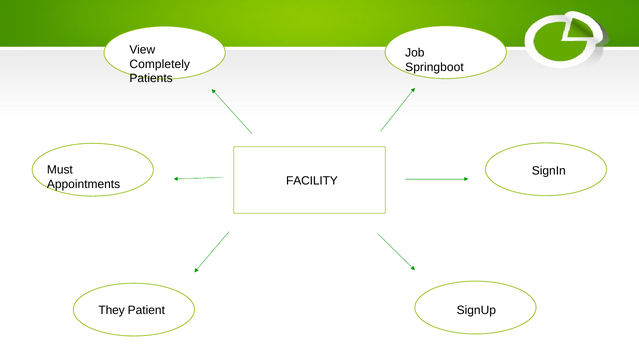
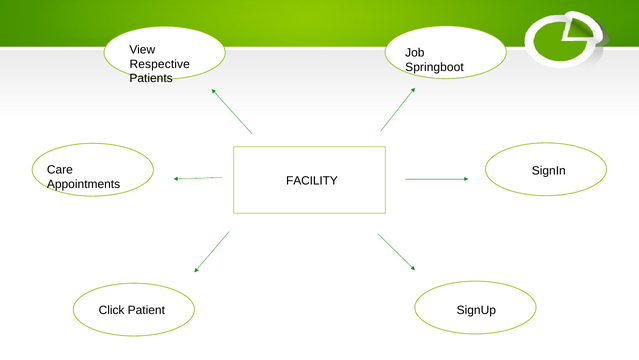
Completely: Completely -> Respective (160, 64)
Must: Must -> Care (60, 170)
They: They -> Click (112, 310)
